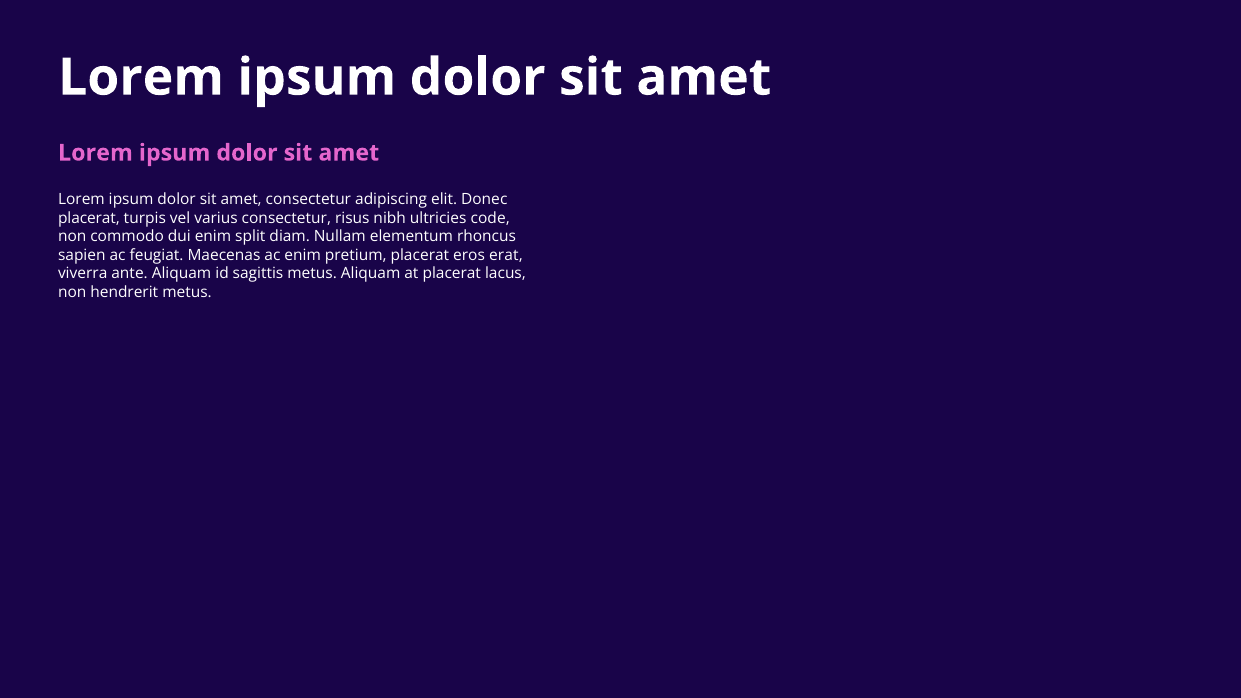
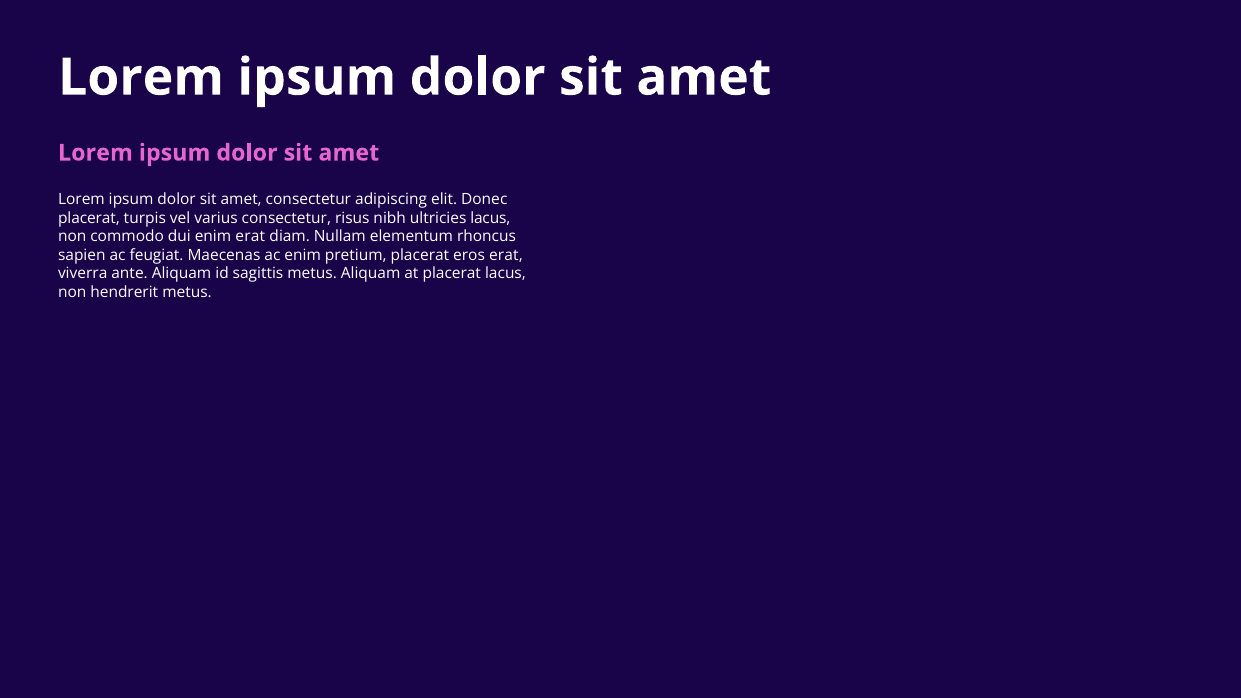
ultricies code: code -> lacus (490, 218)
enim split: split -> erat (250, 237)
